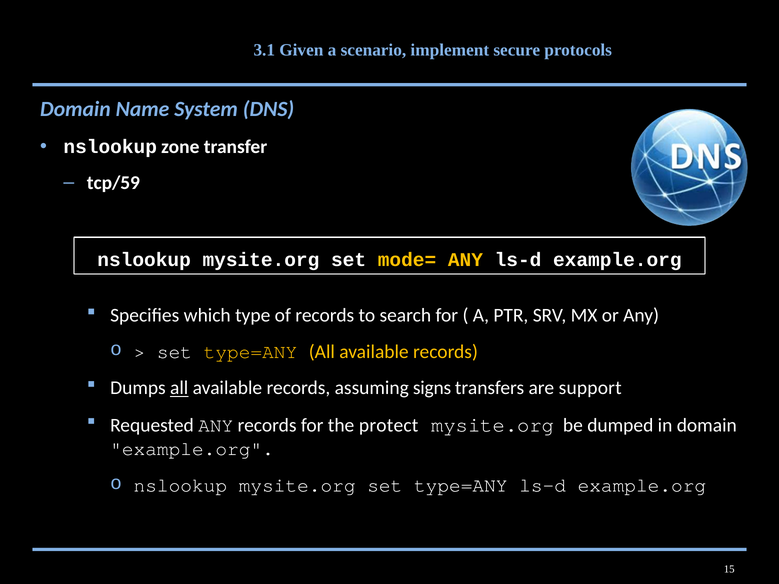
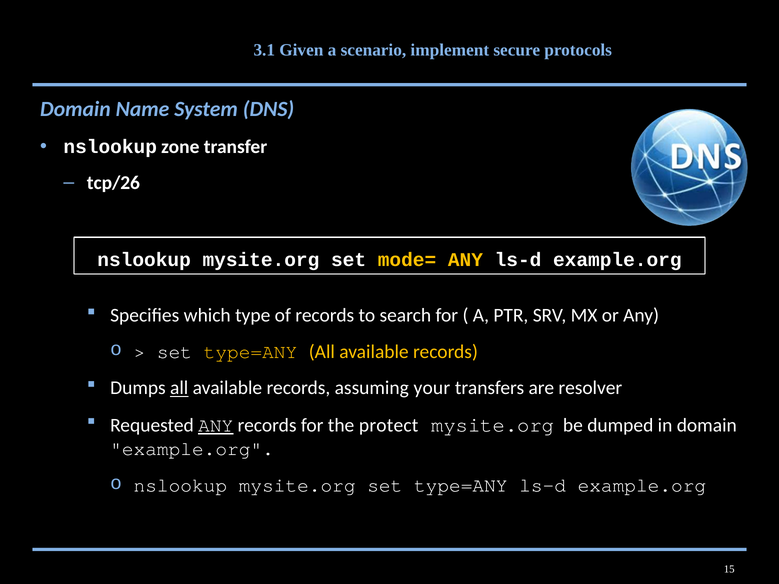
tcp/59: tcp/59 -> tcp/26 (113, 183)
signs: signs -> your (432, 388)
support: support -> resolver (590, 388)
ANY underline: none -> present (216, 426)
